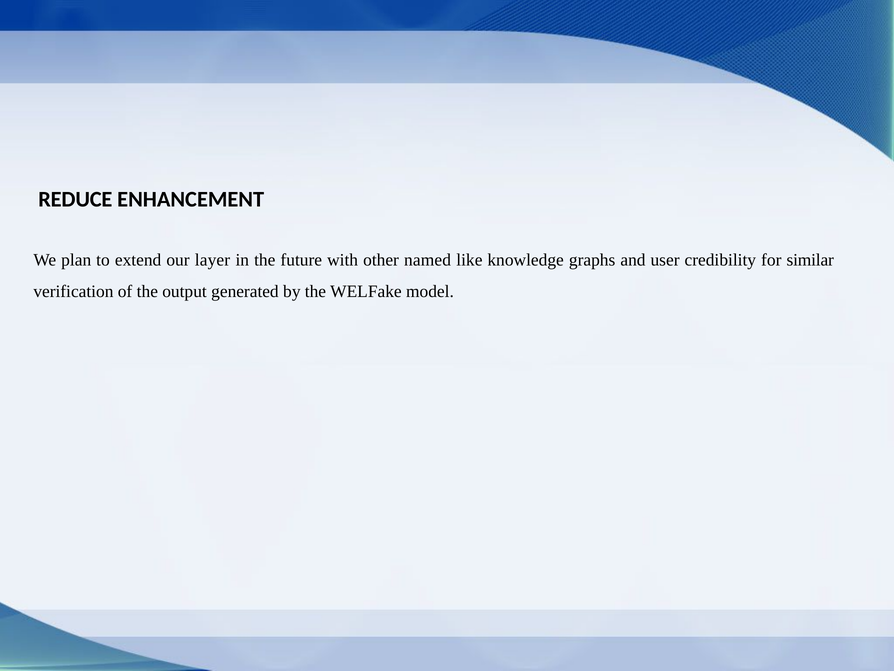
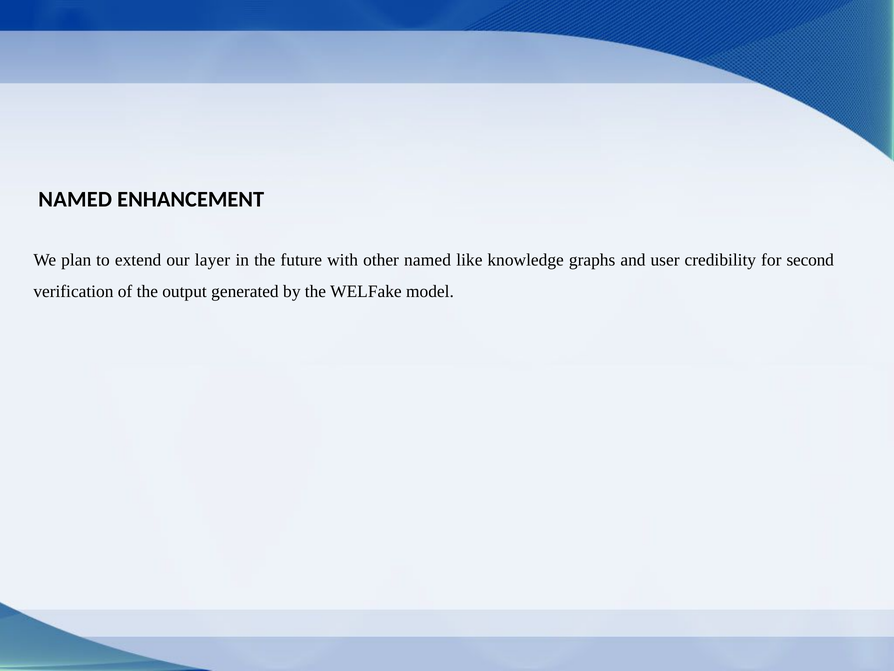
REDUCE: REDUCE -> NAMED (75, 199)
similar: similar -> second (810, 260)
